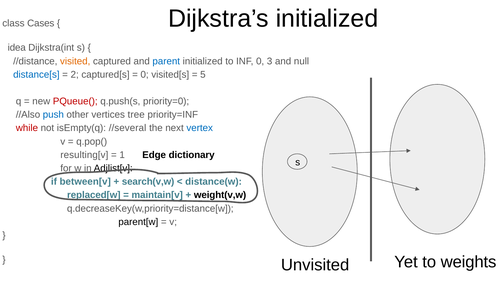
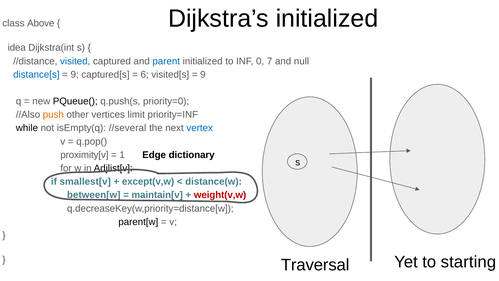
Cases: Cases -> Above (41, 23)
visited colour: orange -> blue (75, 61)
3: 3 -> 7 (270, 61)
2: 2 -> 9 (75, 74)
0: 0 -> 6 (145, 74)
5: 5 -> 9 (203, 74)
PQueue( colour: red -> black (75, 101)
push colour: blue -> orange (53, 115)
tree: tree -> limit (136, 115)
while colour: red -> black (27, 128)
resulting[v: resulting[v -> proximity[v (84, 155)
between[v: between[v -> smallest[v (85, 181)
search(v,w: search(v,w -> except(v,w (148, 181)
replaced[w: replaced[w -> between[w (94, 195)
weight(v,w colour: black -> red (220, 195)
Unvisited: Unvisited -> Traversal (315, 265)
weights: weights -> starting (468, 262)
